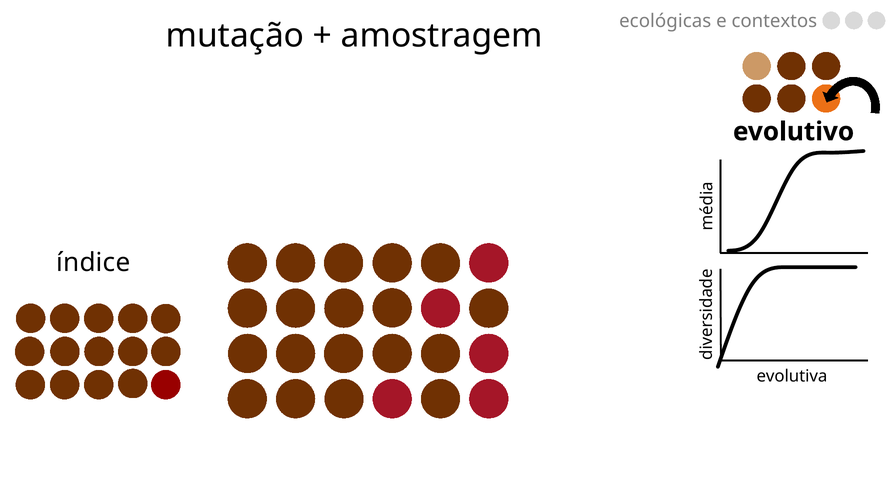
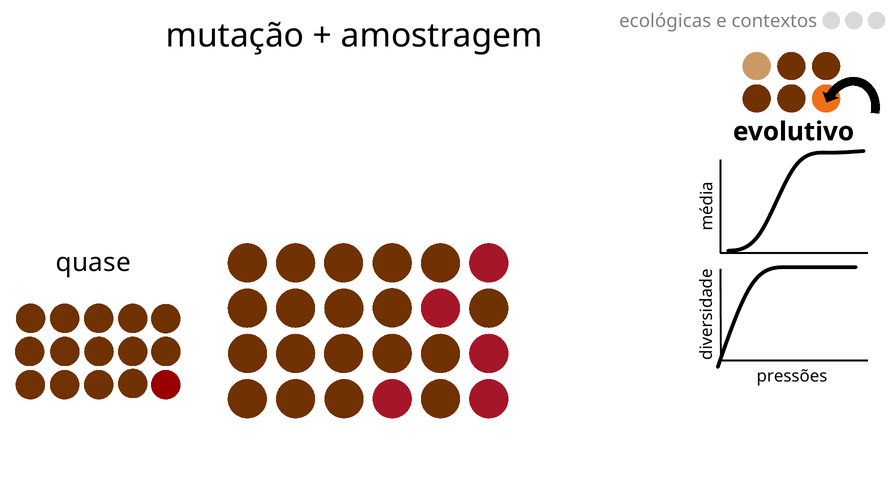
índice: índice -> quase (93, 263)
evolutiva: evolutiva -> pressões (792, 376)
